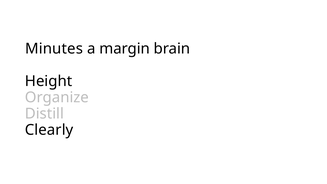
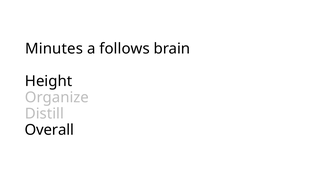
margin: margin -> follows (125, 49)
Clearly: Clearly -> Overall (49, 130)
